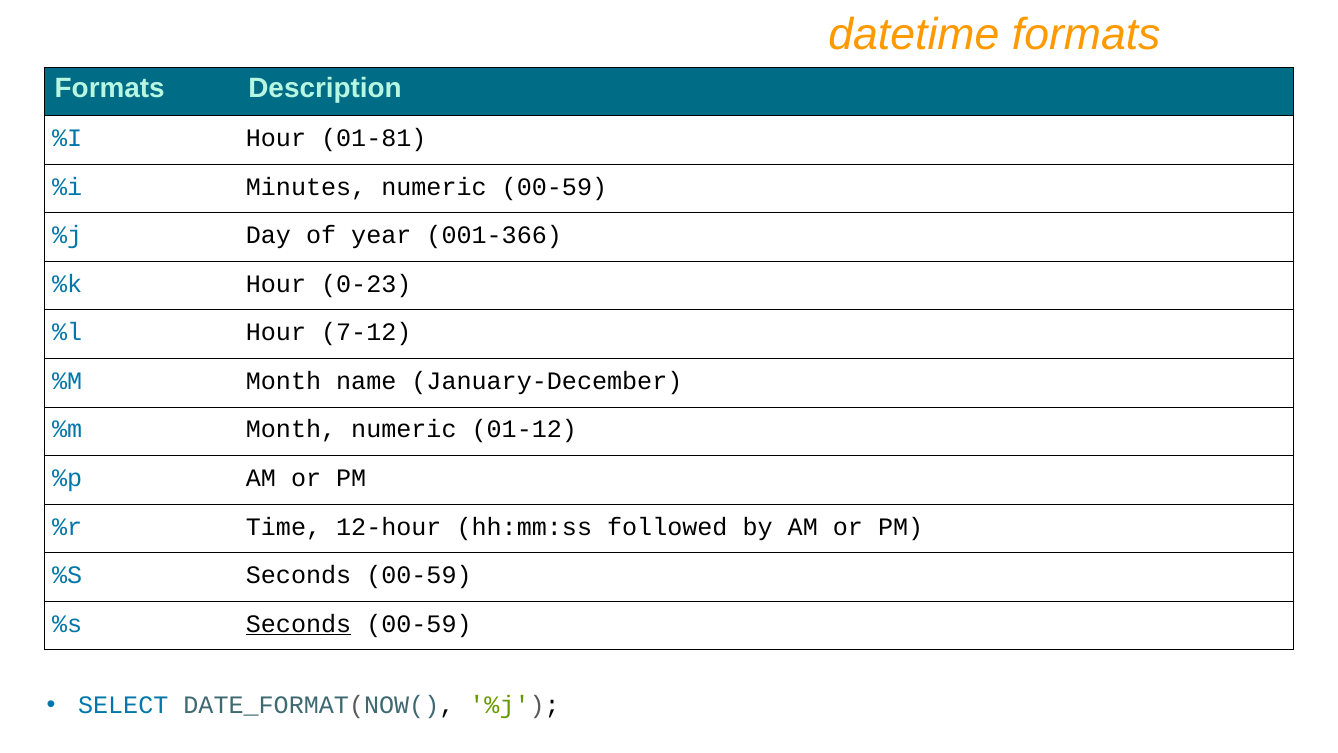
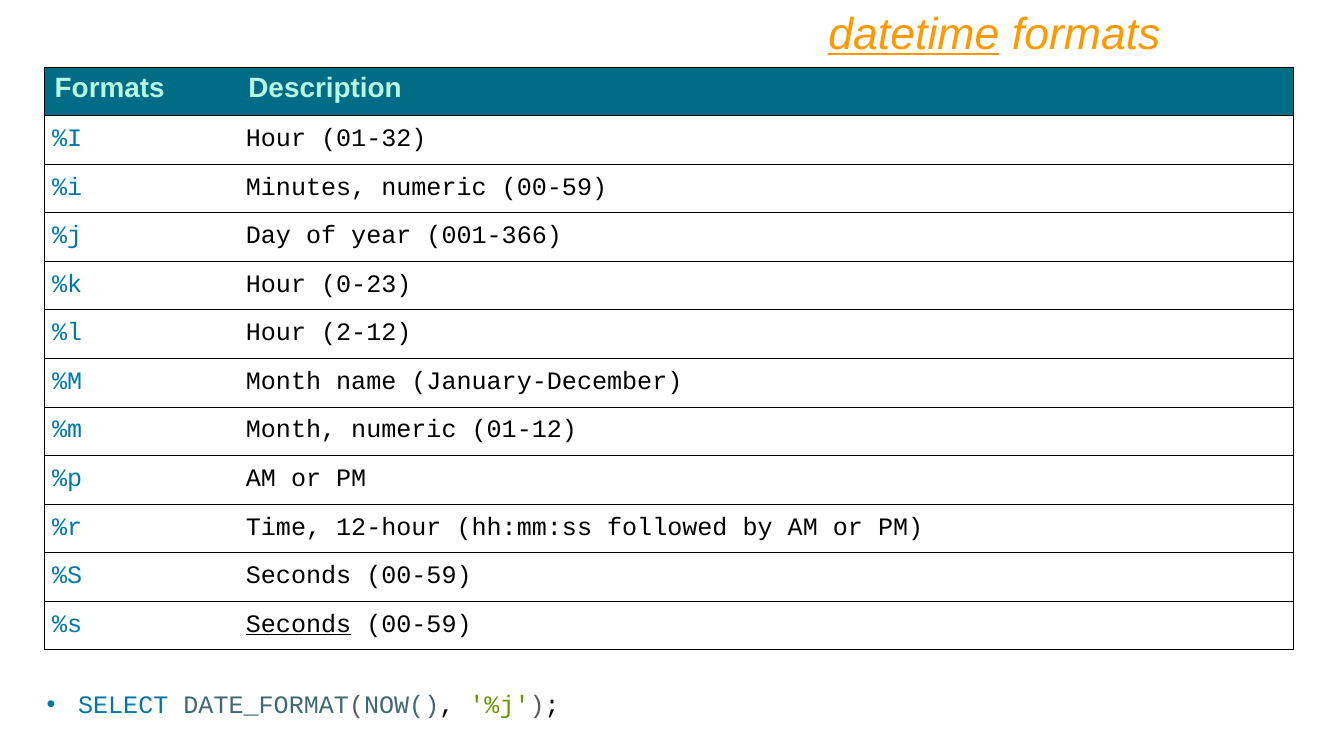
datetime underline: none -> present (914, 35)
01-81: 01-81 -> 01-32 (374, 138)
7-12: 7-12 -> 2-12 (366, 332)
